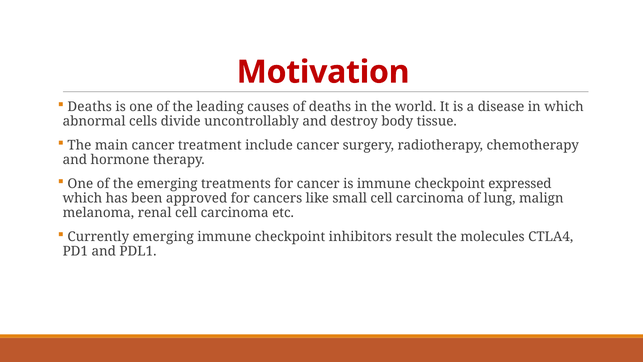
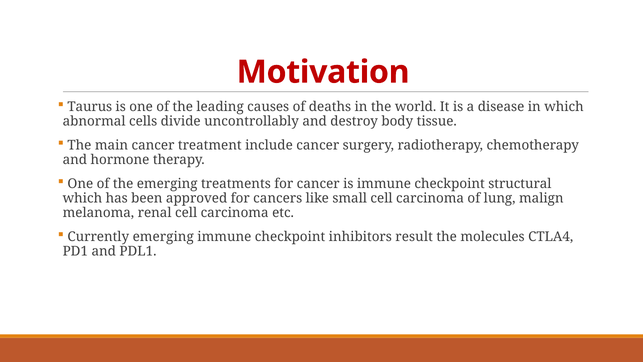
Deaths: Deaths -> Taurus (90, 107)
expressed: expressed -> structural (520, 184)
